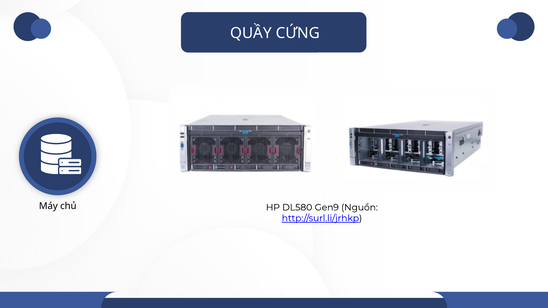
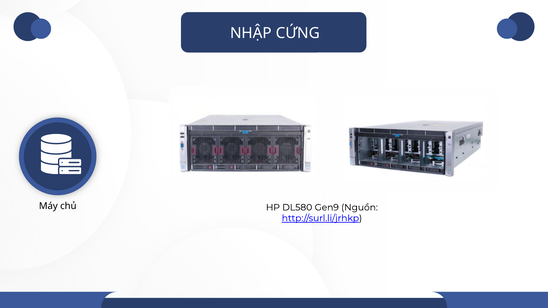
QUẦY: QUẦY -> NHẬP (251, 33)
